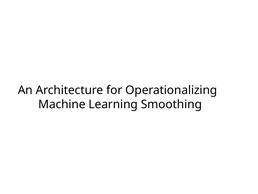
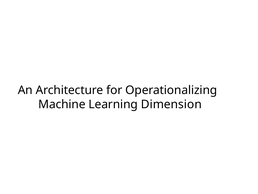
Smoothing: Smoothing -> Dimension (171, 104)
